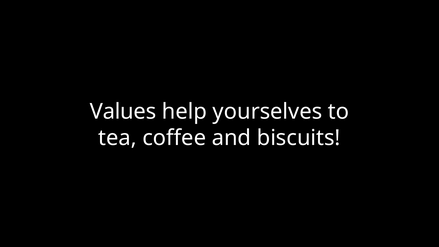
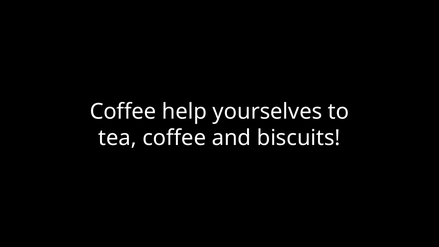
Values: Values -> Coffee (123, 112)
